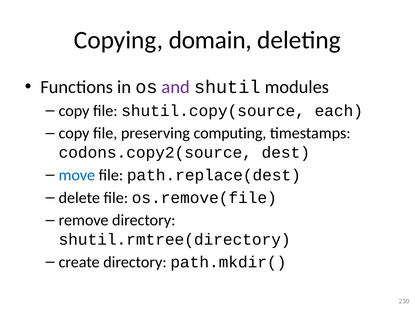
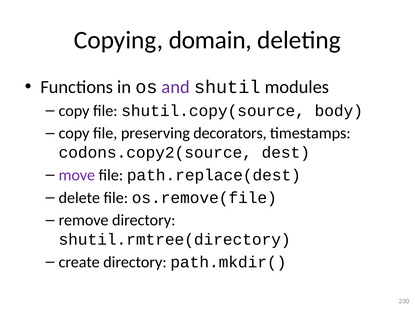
each: each -> body (339, 111)
computing: computing -> decorators (230, 133)
move colour: blue -> purple (77, 175)
